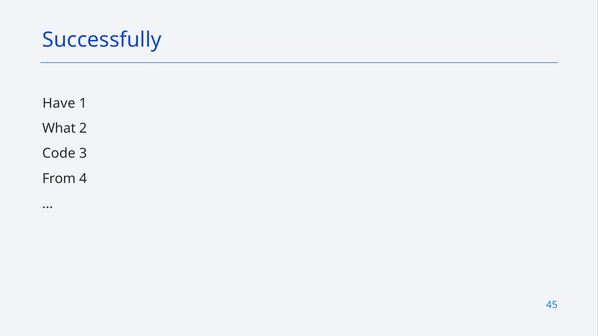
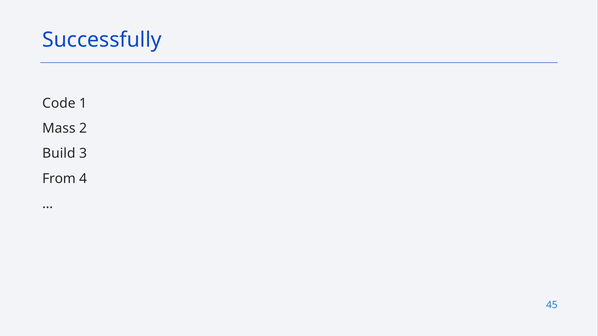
Have: Have -> Code (59, 103)
What: What -> Mass (59, 128)
Code: Code -> Build (59, 154)
